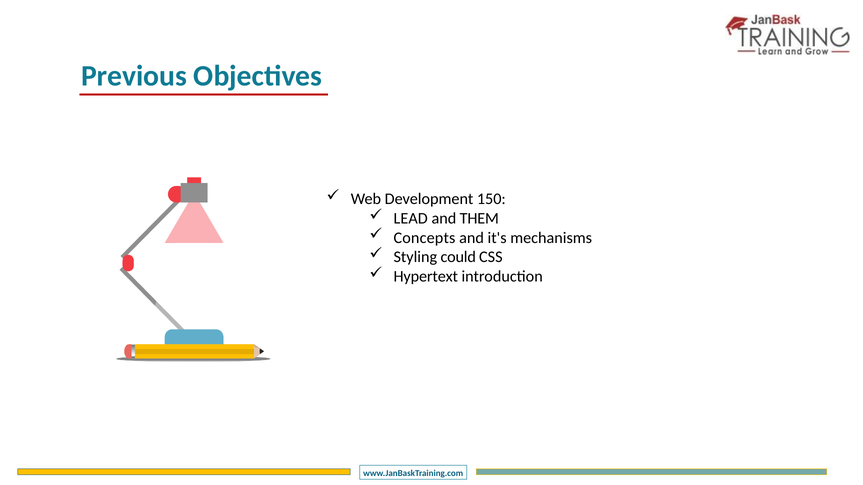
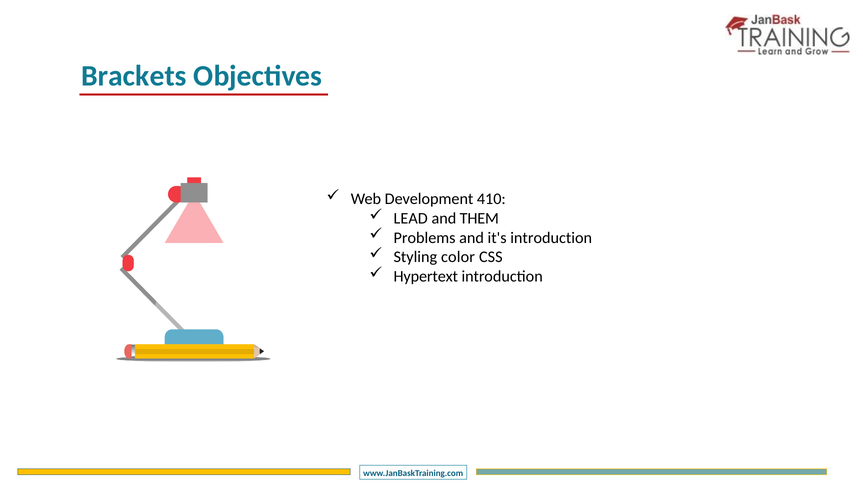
Previous: Previous -> Brackets (134, 76)
150: 150 -> 410 (491, 199)
Concepts: Concepts -> Problems (425, 238)
it's mechanisms: mechanisms -> introduction (551, 238)
could: could -> color (458, 257)
